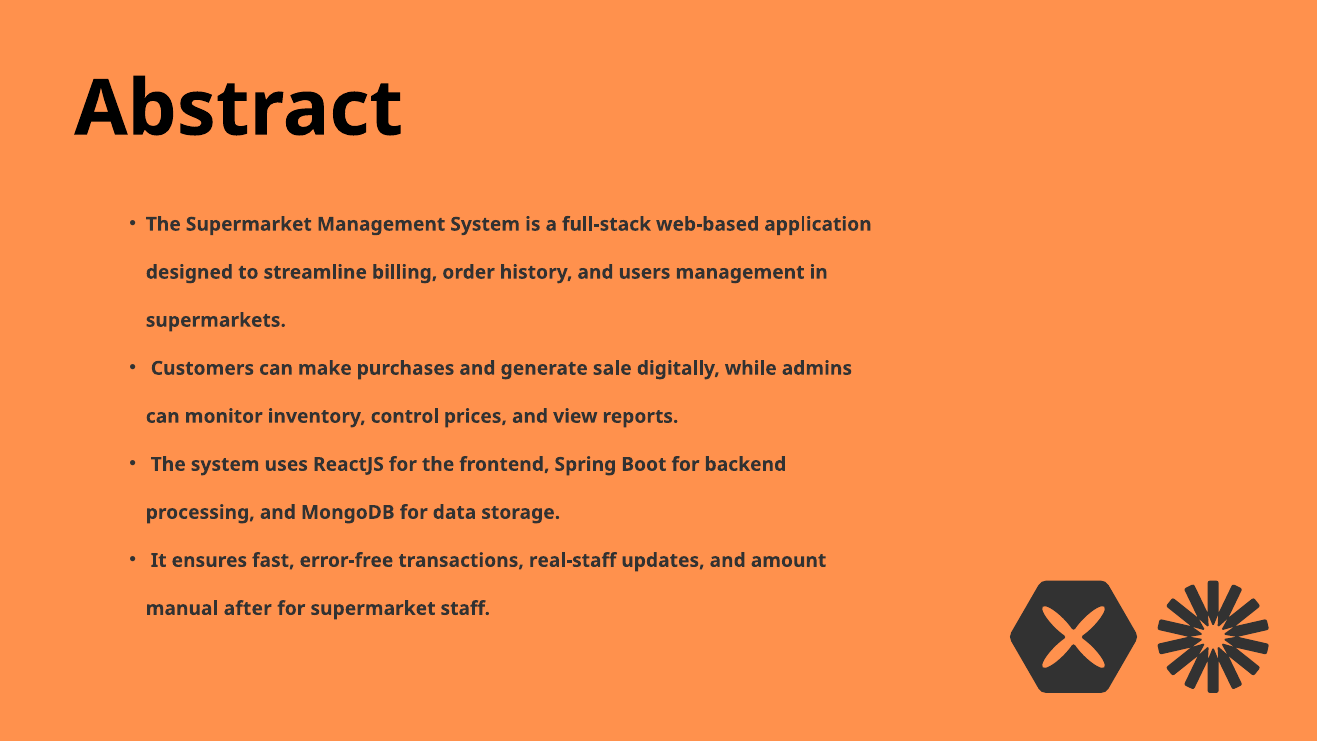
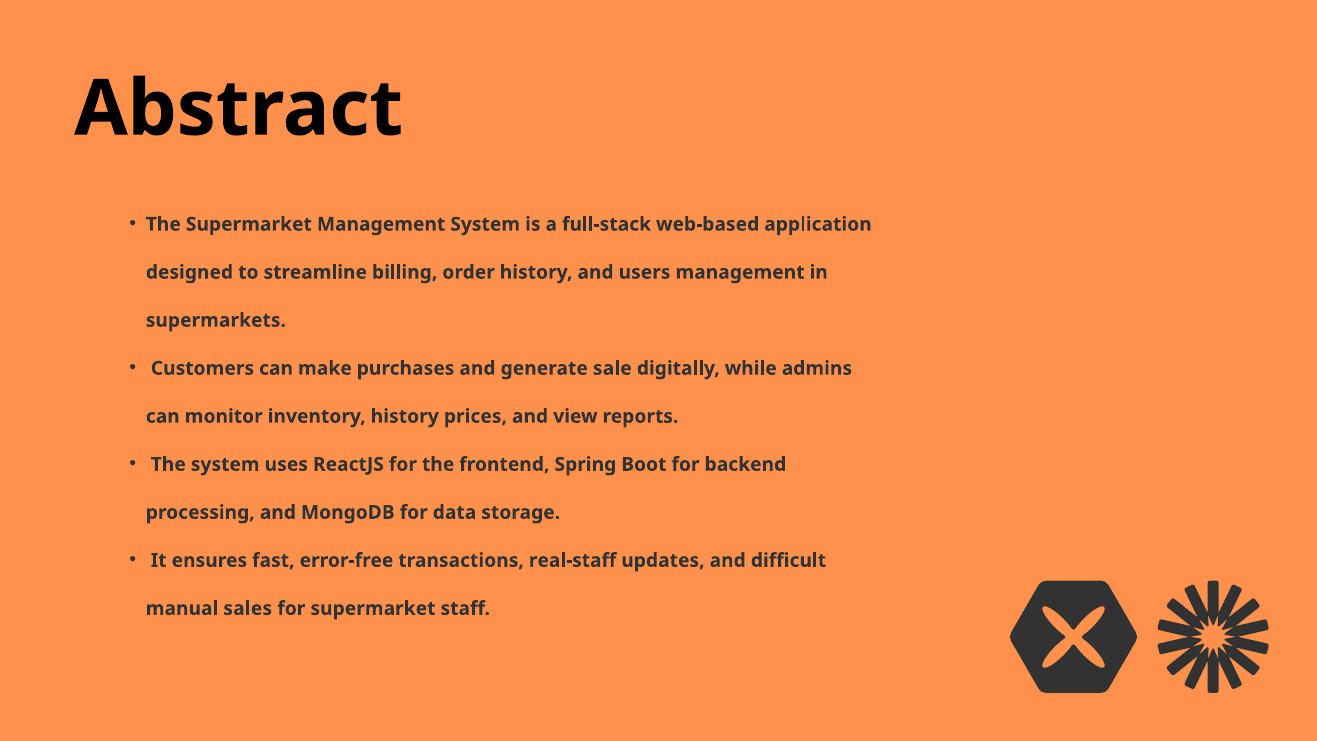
inventory control: control -> history (405, 416)
amount: amount -> difficult (788, 560)
after: after -> sales (248, 608)
